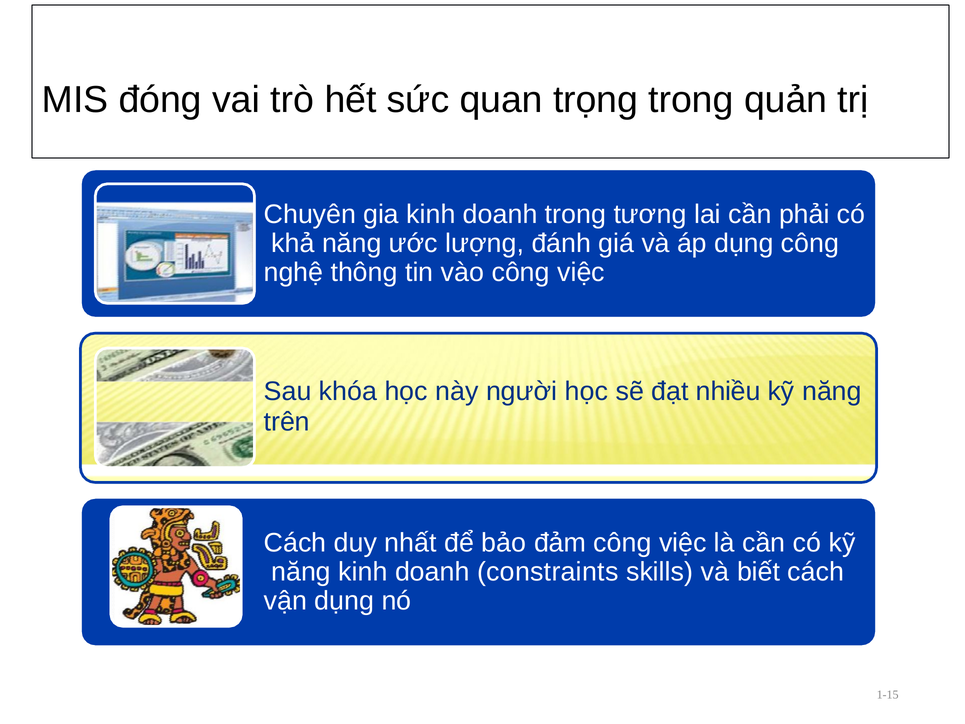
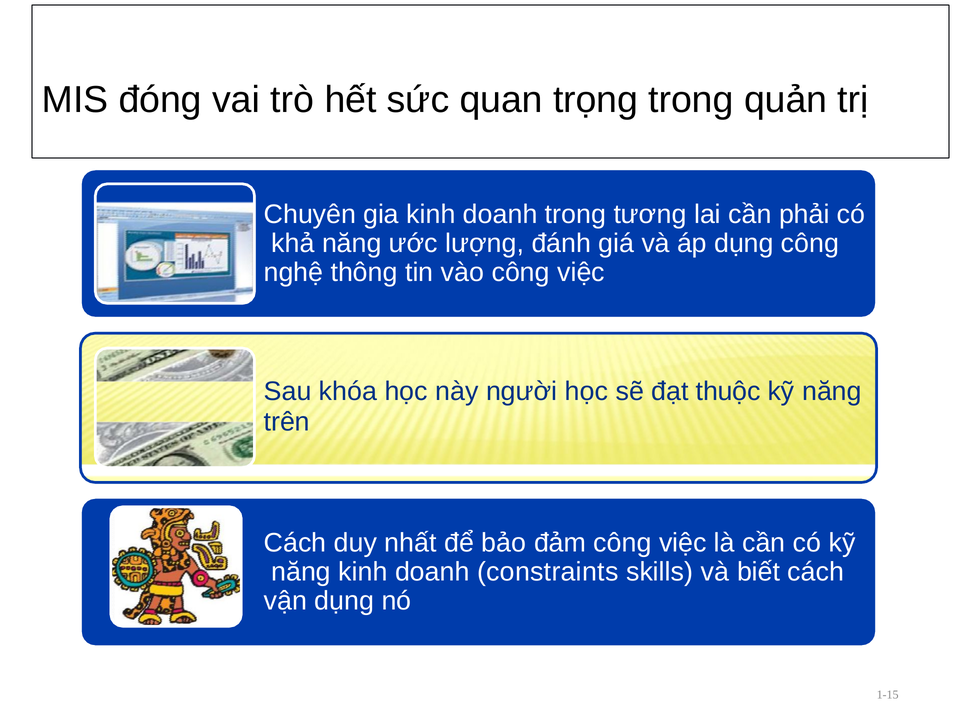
nhiều: nhiều -> thuộc (728, 391)
